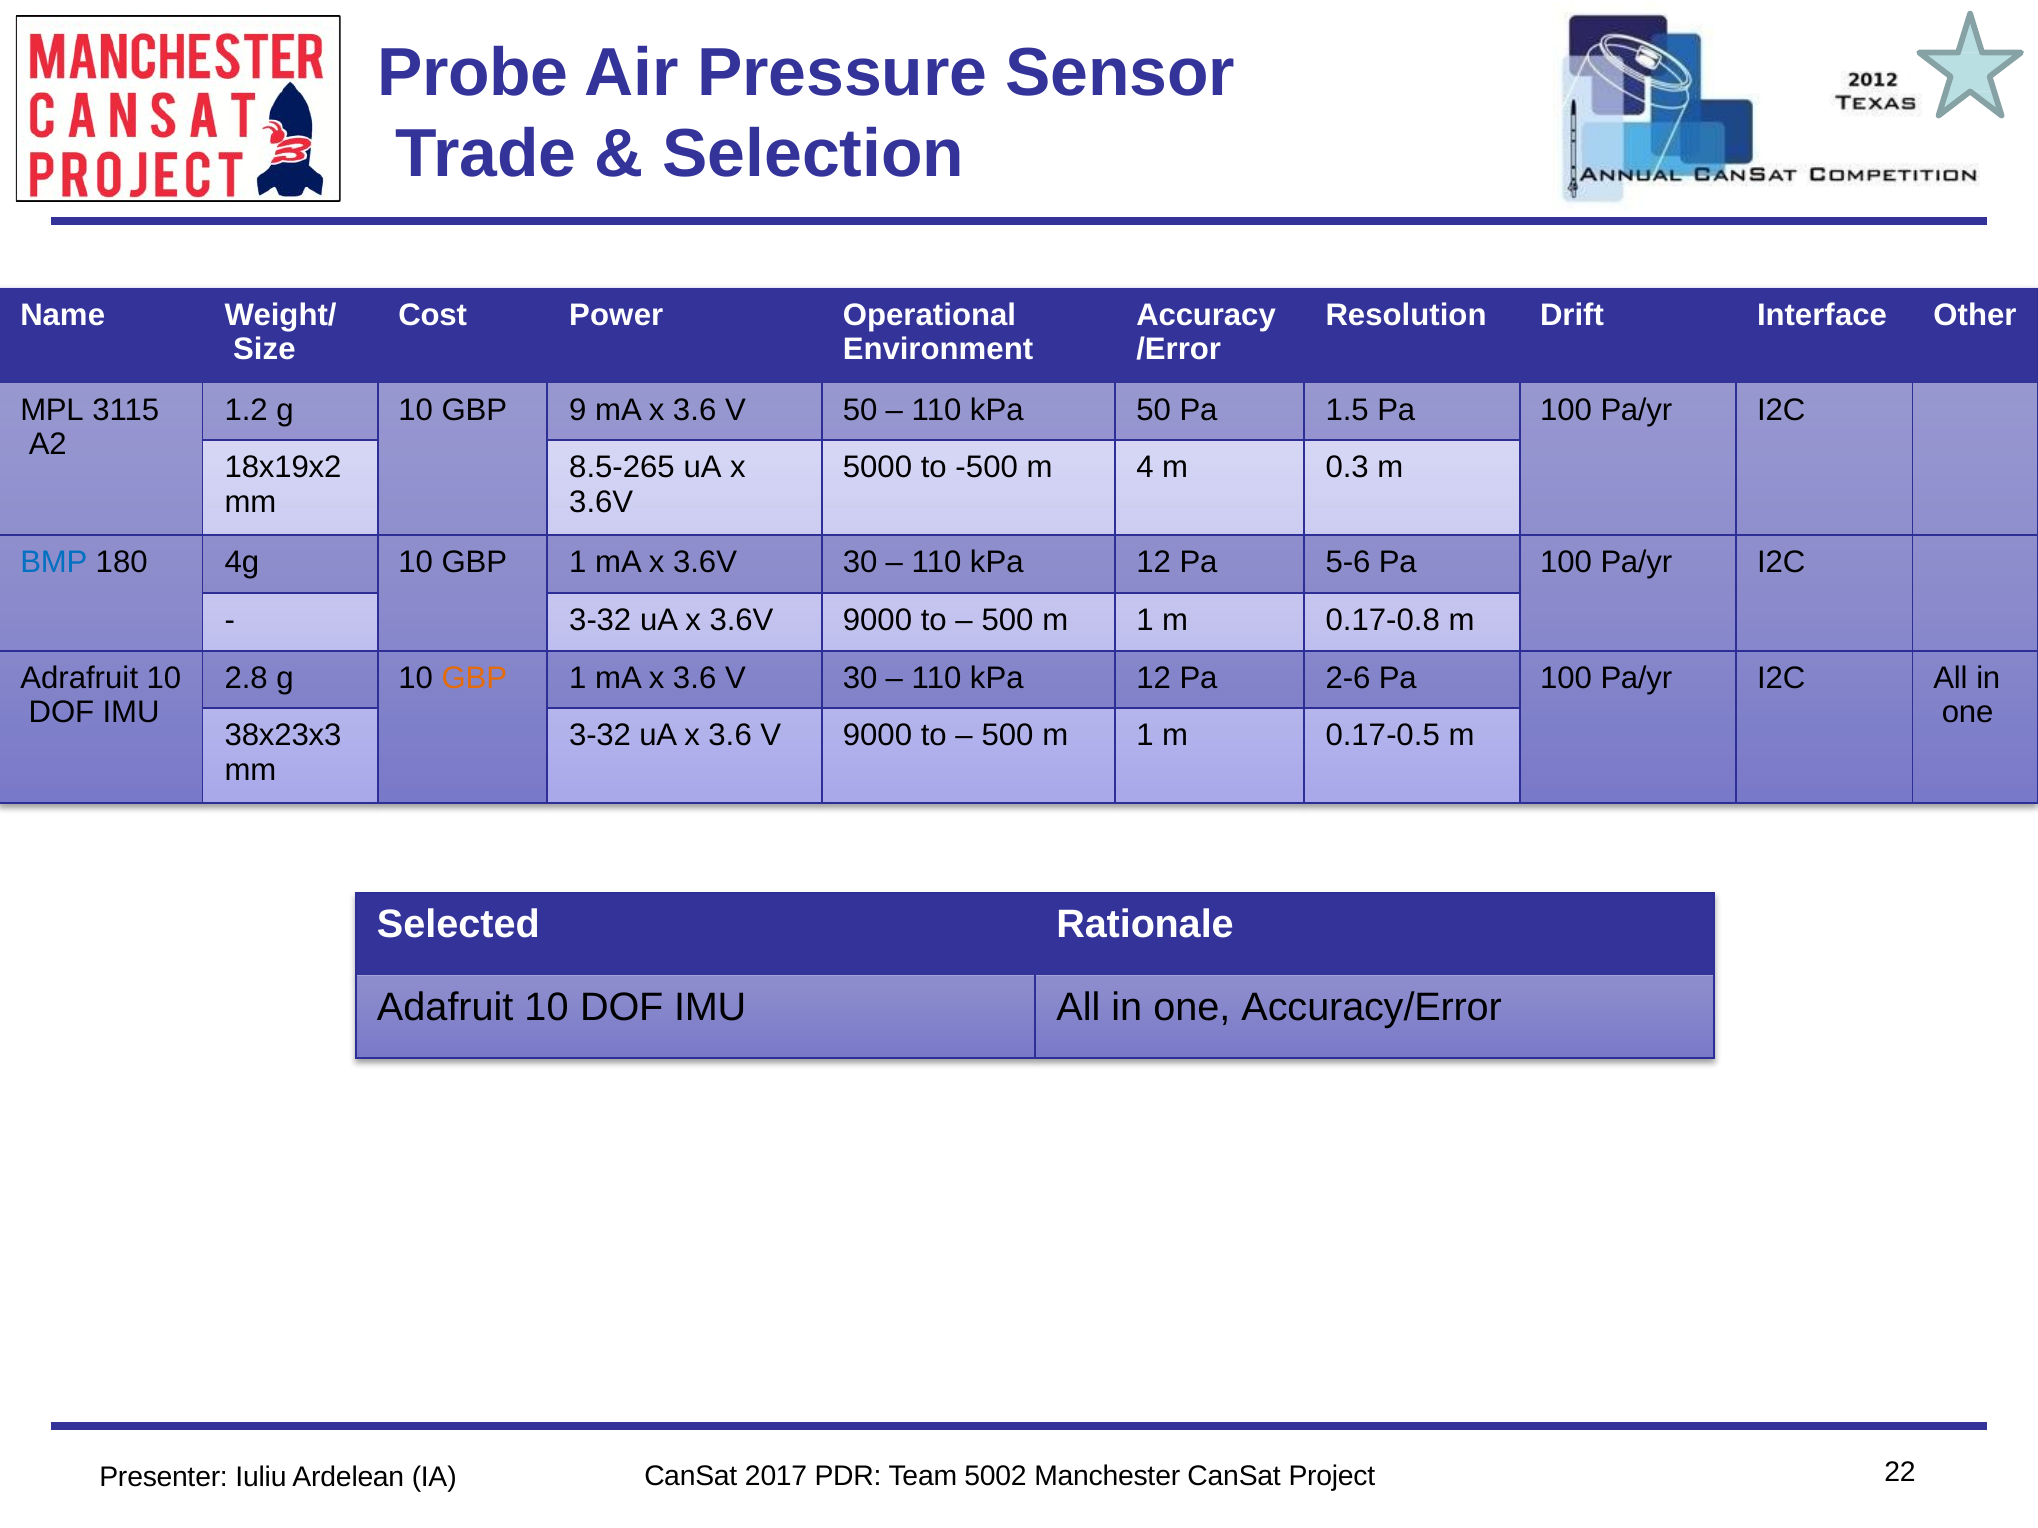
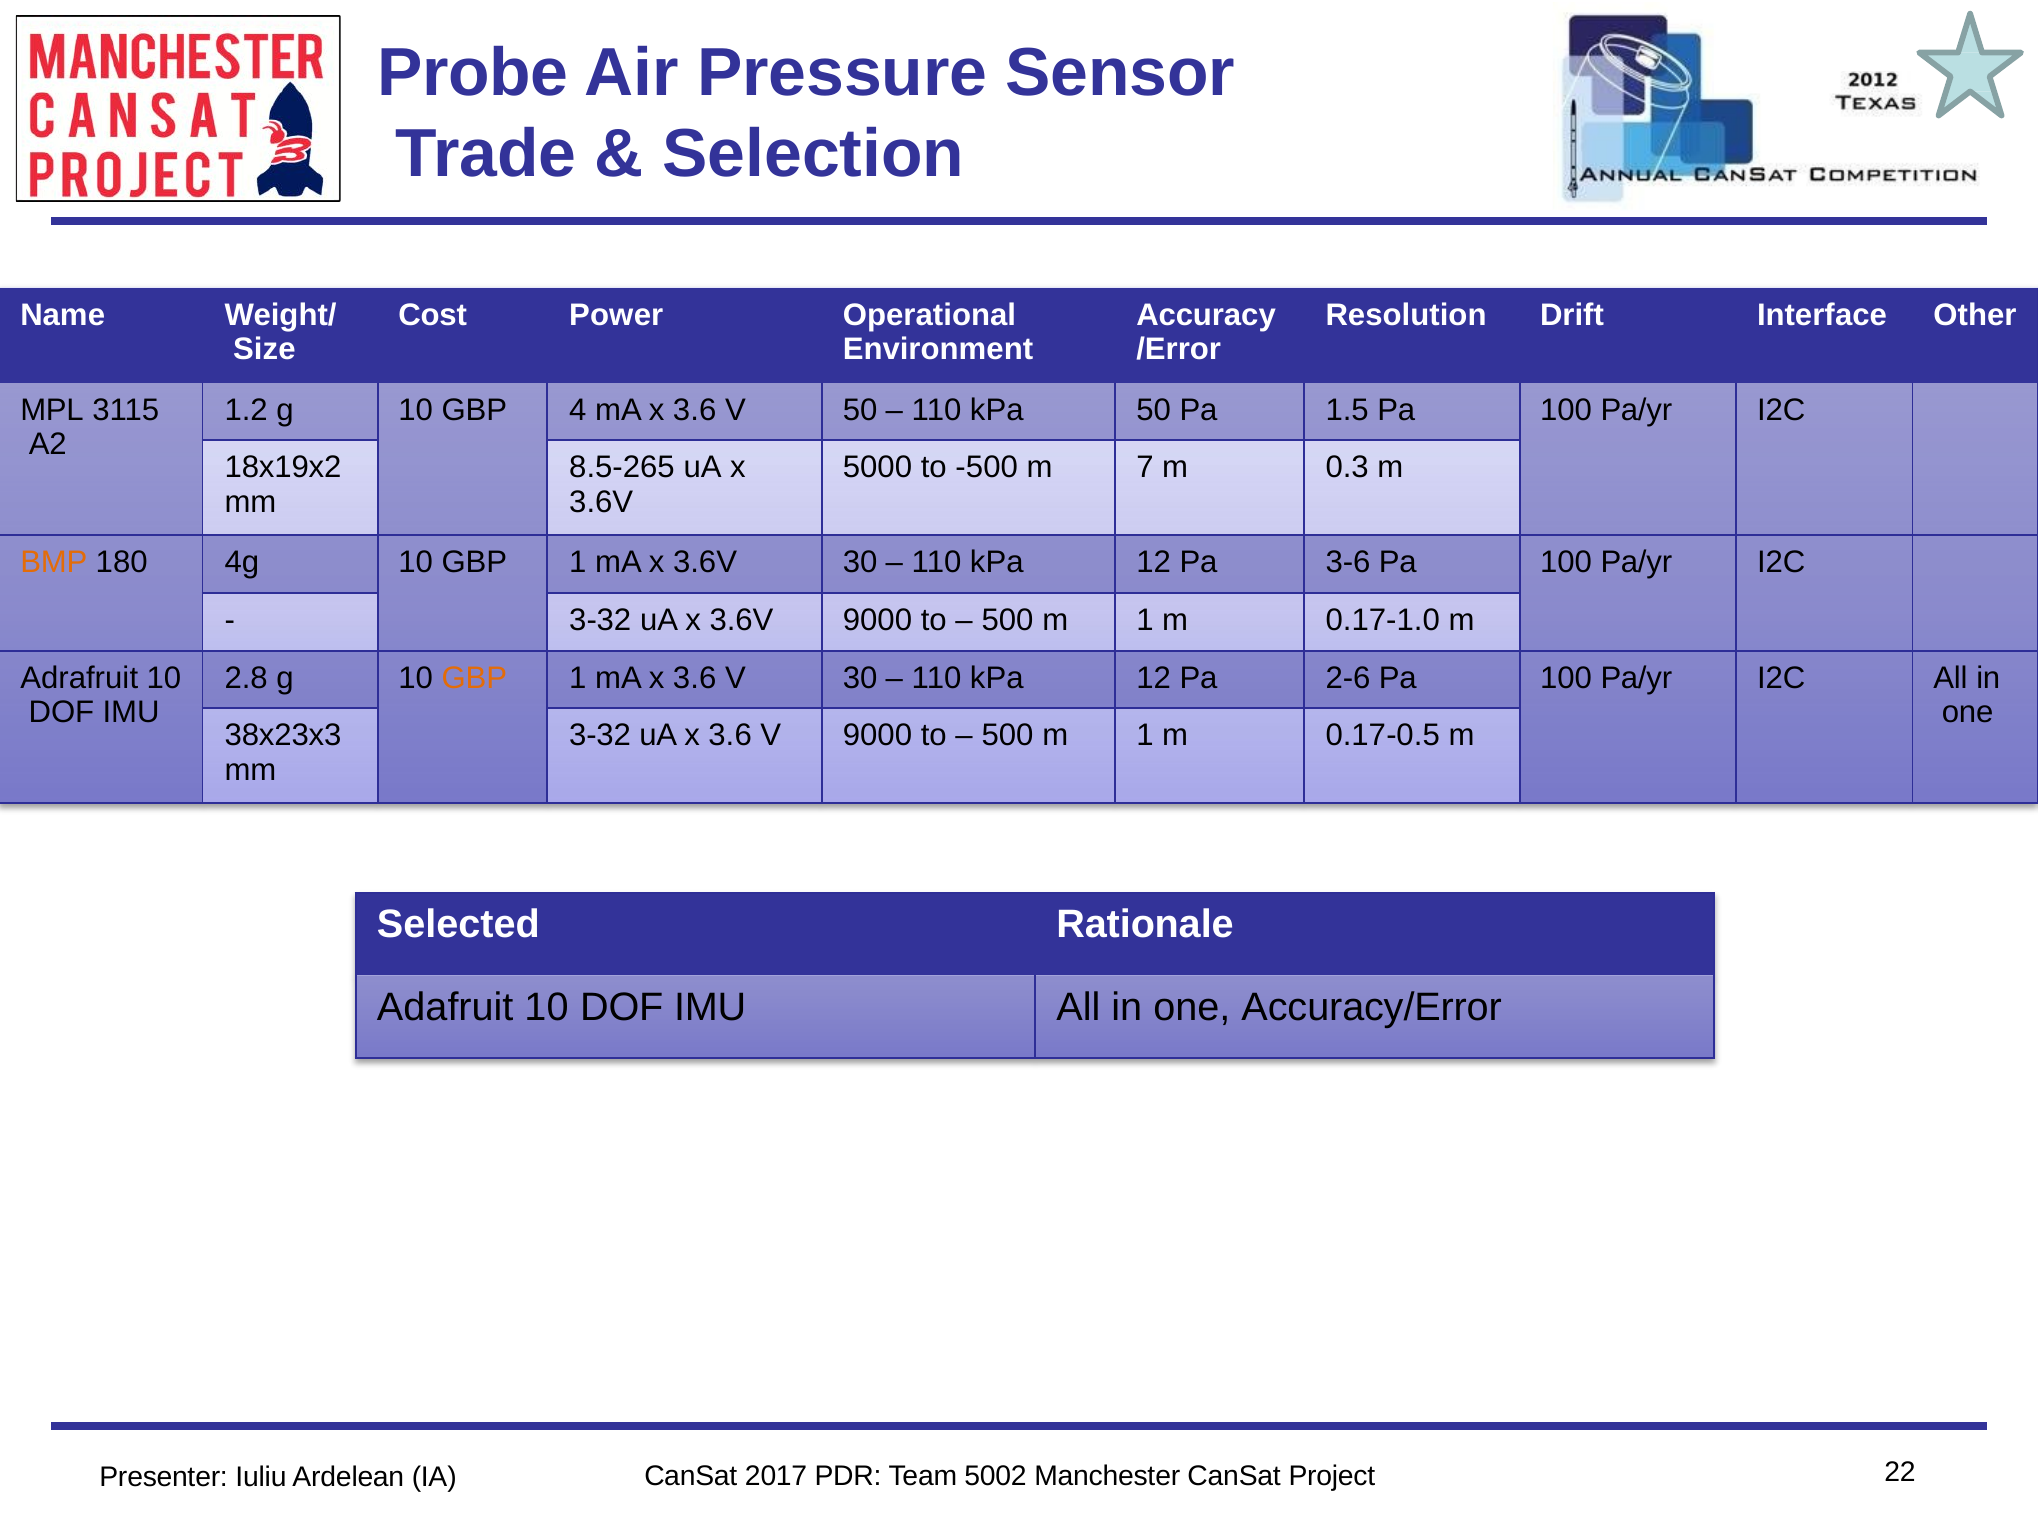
9: 9 -> 4 (578, 410)
4: 4 -> 7 (1145, 468)
BMP colour: blue -> orange (54, 563)
5-6: 5-6 -> 3-6 (1348, 563)
0.17-0.8: 0.17-0.8 -> 0.17-1.0 (1383, 620)
